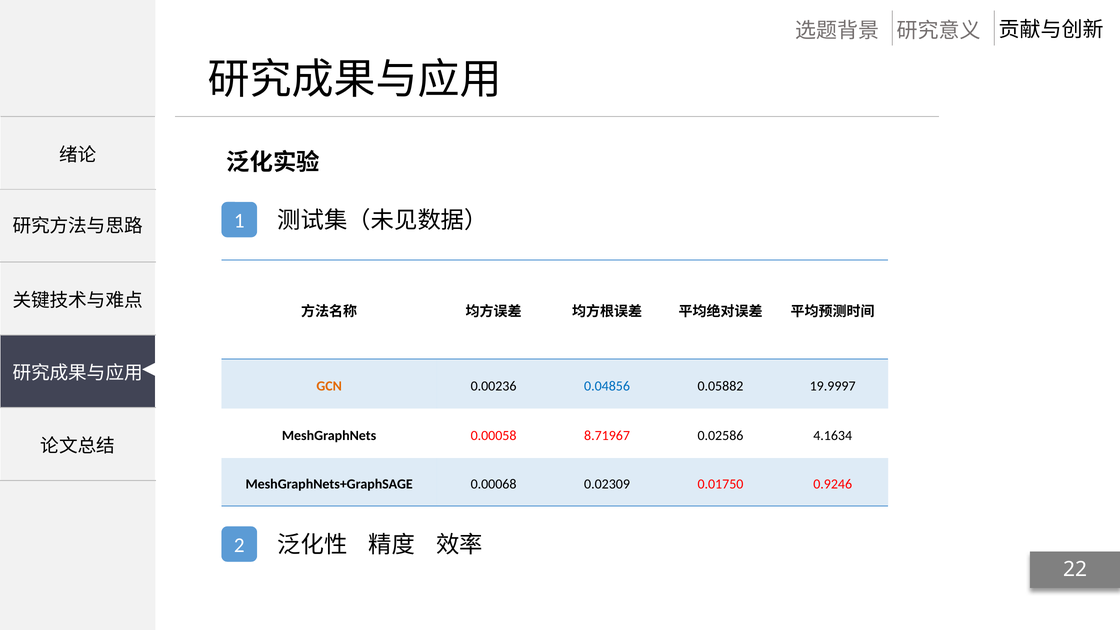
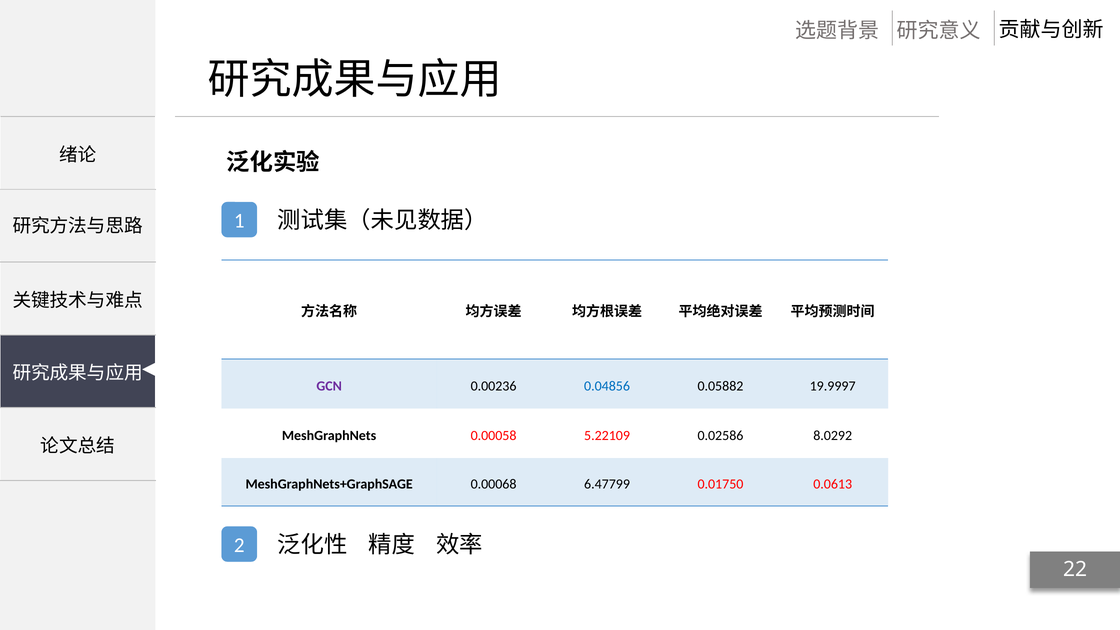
GCN colour: orange -> purple (329, 386)
8.71967: 8.71967 -> 5.22109 (607, 435)
4.1634: 4.1634 -> 8.0292 (833, 435)
0.02309: 0.02309 -> 6.47799 (607, 484)
0.9246: 0.9246 -> 0.0613 (833, 484)
